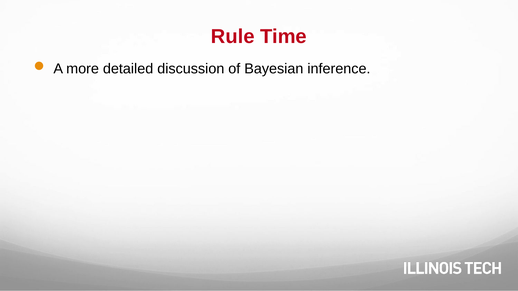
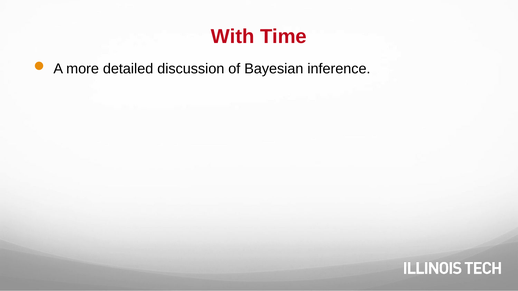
Rule: Rule -> With (233, 37)
